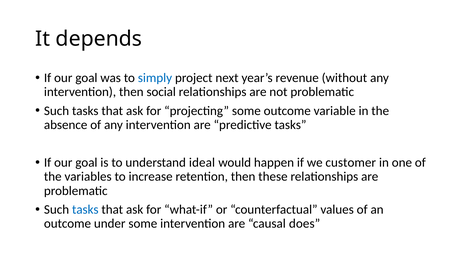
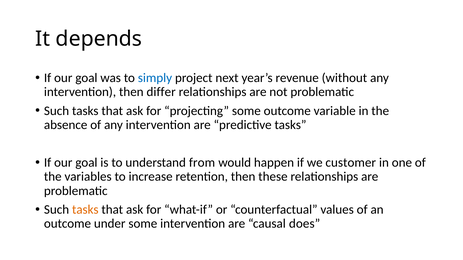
social: social -> differ (161, 92)
ideal: ideal -> from (202, 163)
tasks colour: blue -> orange (85, 210)
